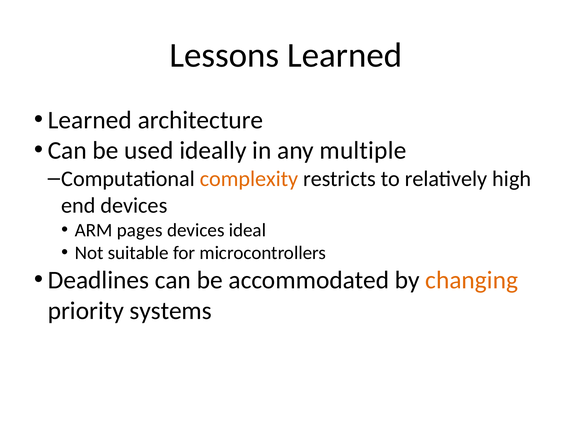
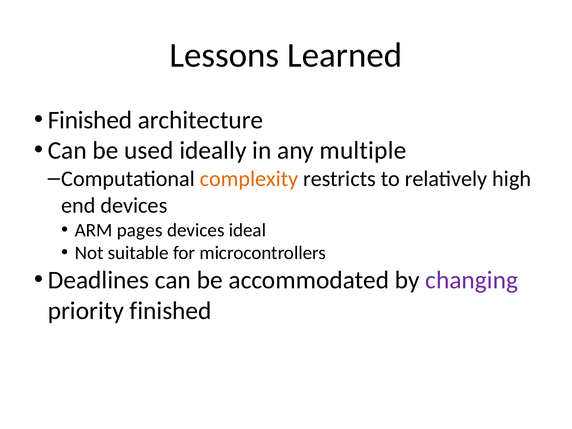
Learned: Learned -> Finished (90, 120)
changing colour: orange -> purple (472, 280)
priority systems: systems -> finished (171, 311)
